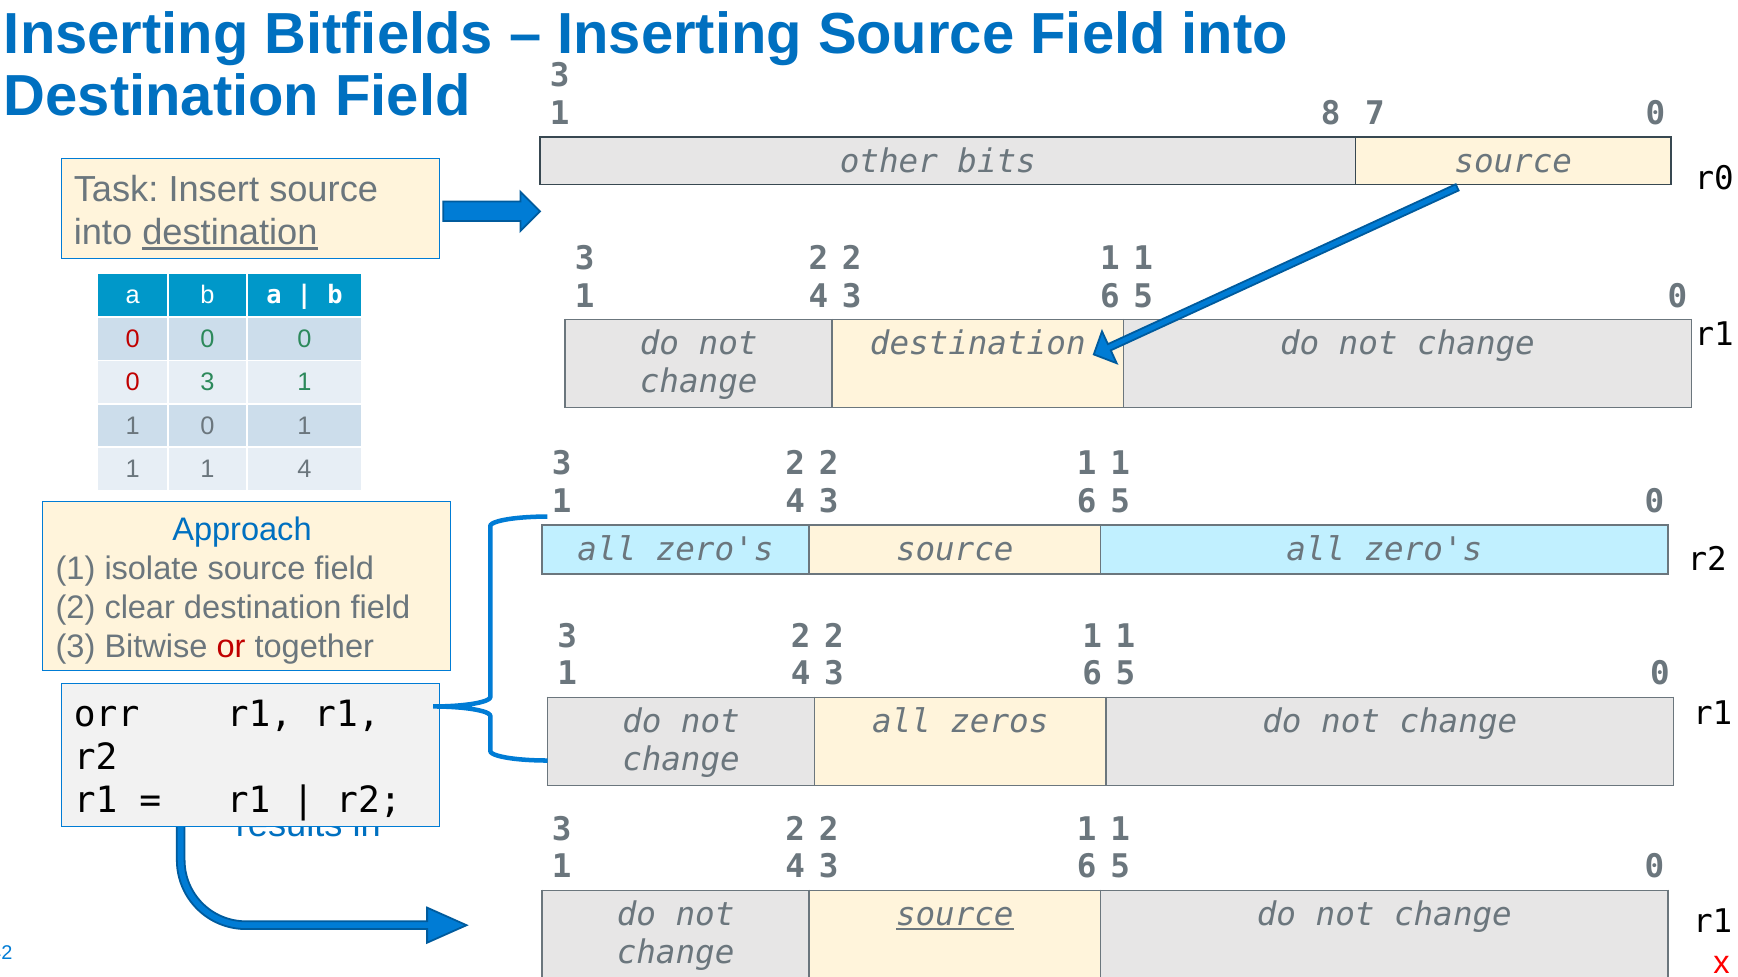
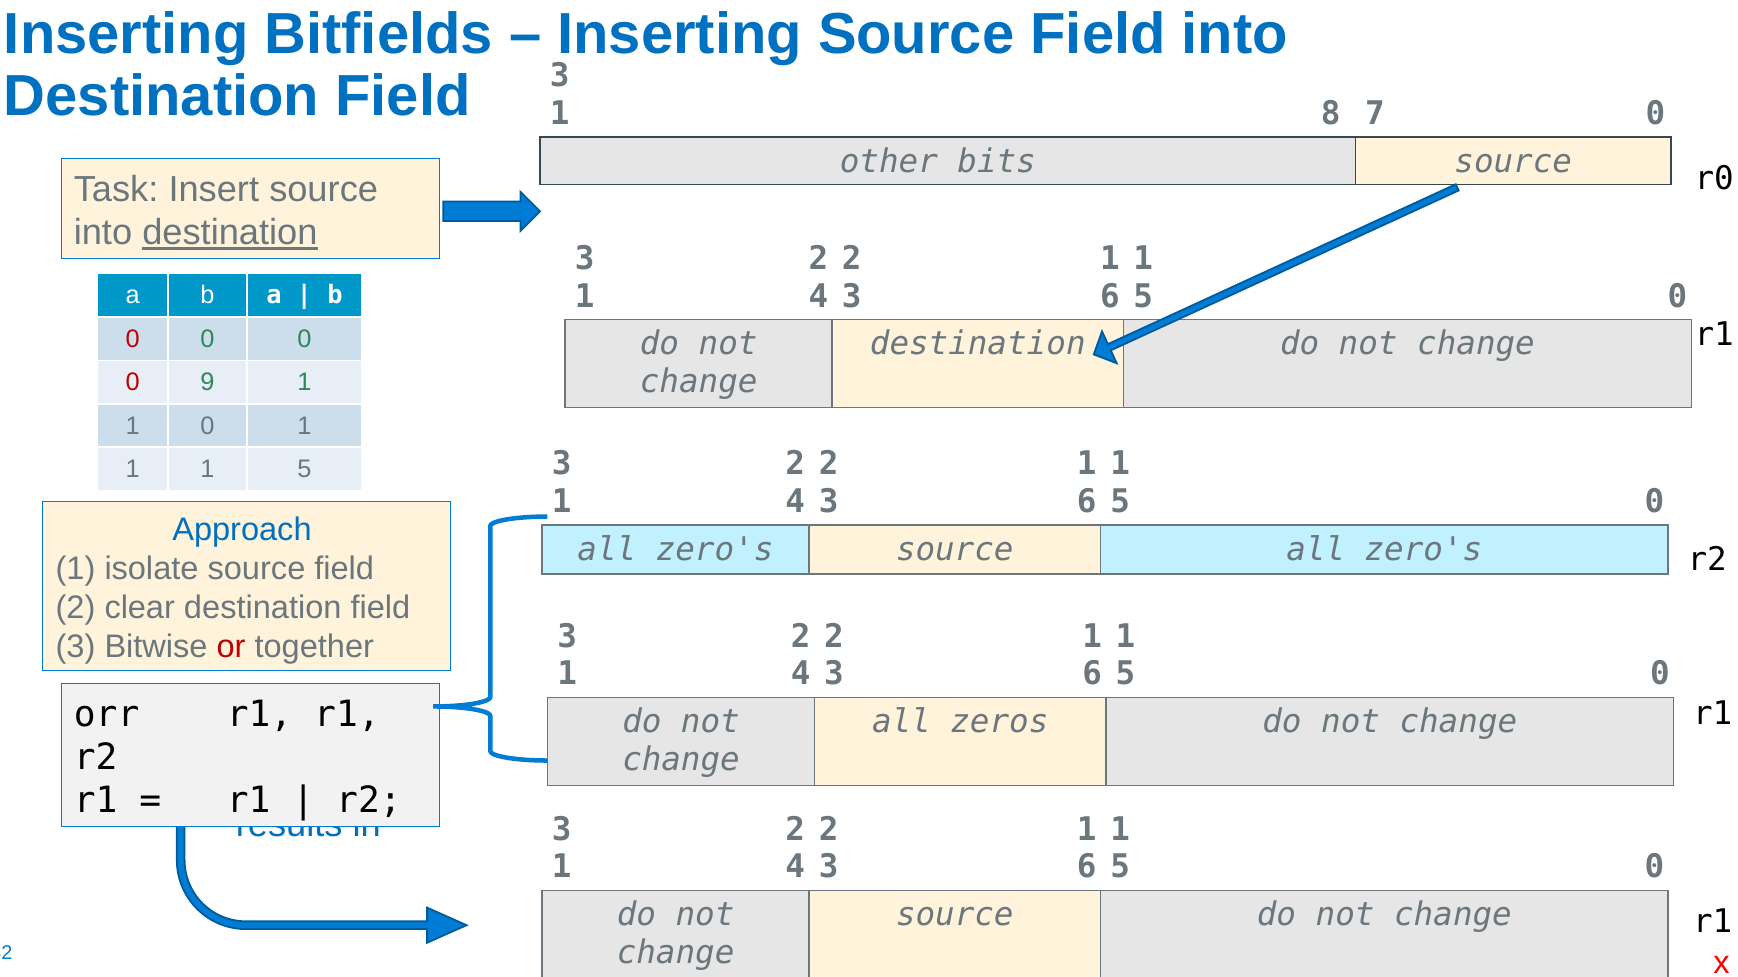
0 3: 3 -> 9 (207, 383)
1 1 4: 4 -> 5 (305, 470)
source underline: present -> none (955, 915)
